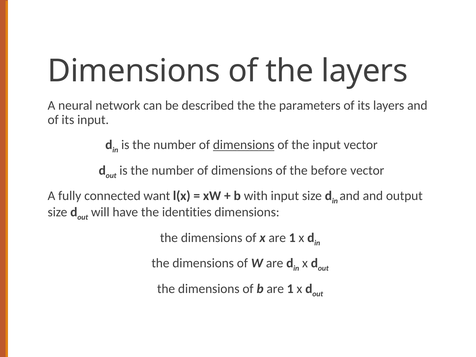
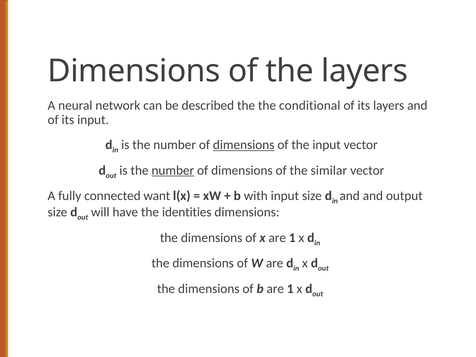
parameters: parameters -> conditional (310, 106)
number underline: none -> present (173, 170)
before: before -> similar (329, 170)
